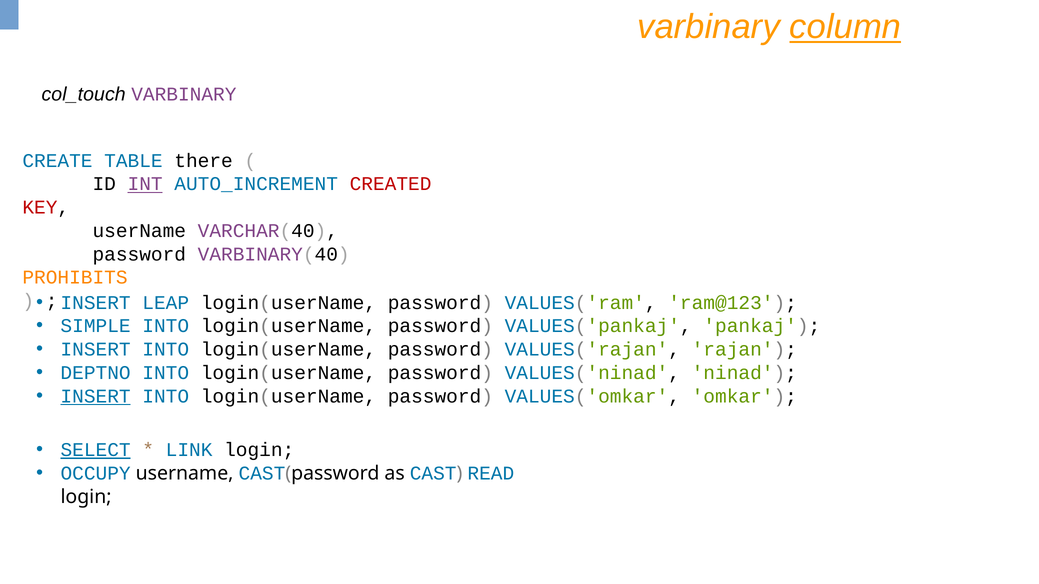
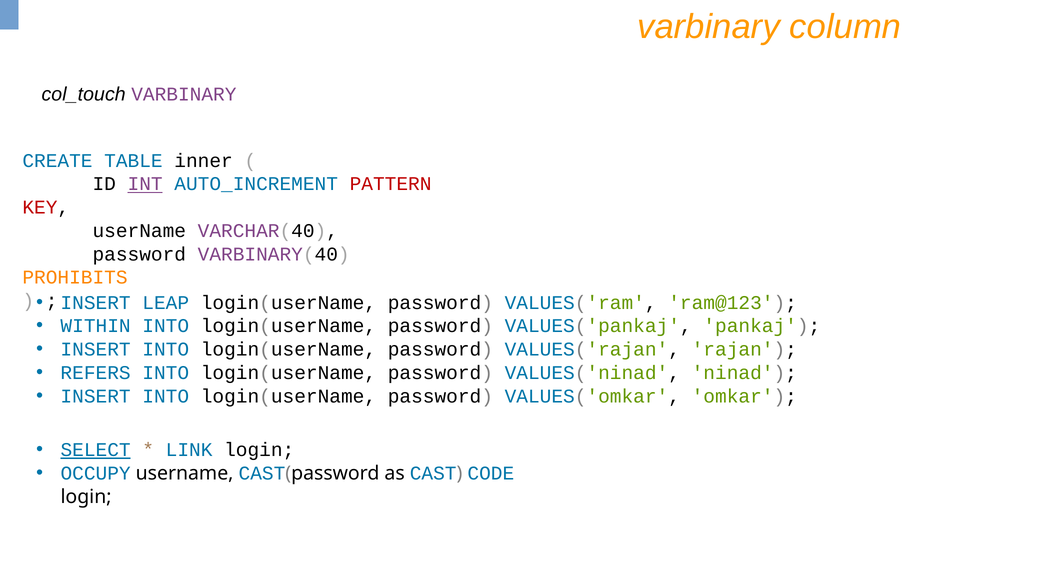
column underline: present -> none (845, 27)
there: there -> inner (204, 161)
CREATED: CREATED -> PATTERN (391, 184)
SIMPLE: SIMPLE -> WITHIN (96, 326)
DEPTNO: DEPTNO -> REFERS (96, 373)
INSERT underline: present -> none (96, 396)
READ: READ -> CODE (491, 474)
